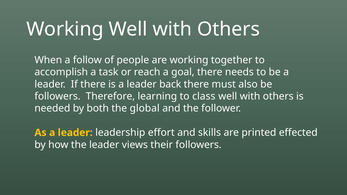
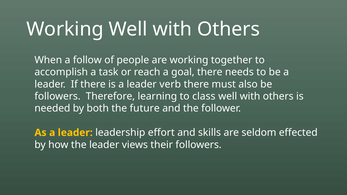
back: back -> verb (170, 84)
global: global -> future (145, 109)
printed: printed -> seldom (259, 133)
